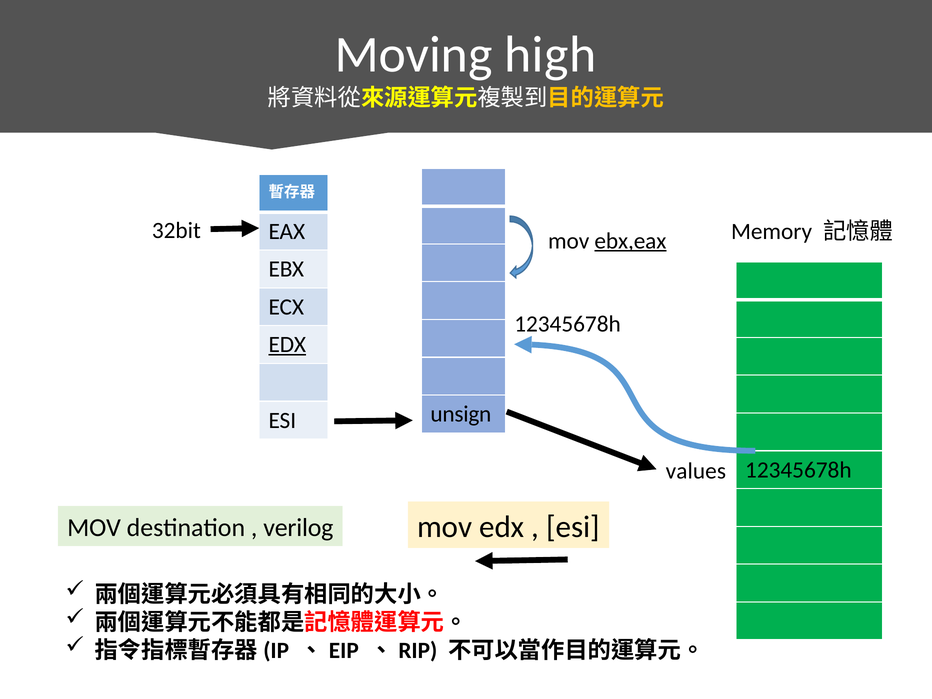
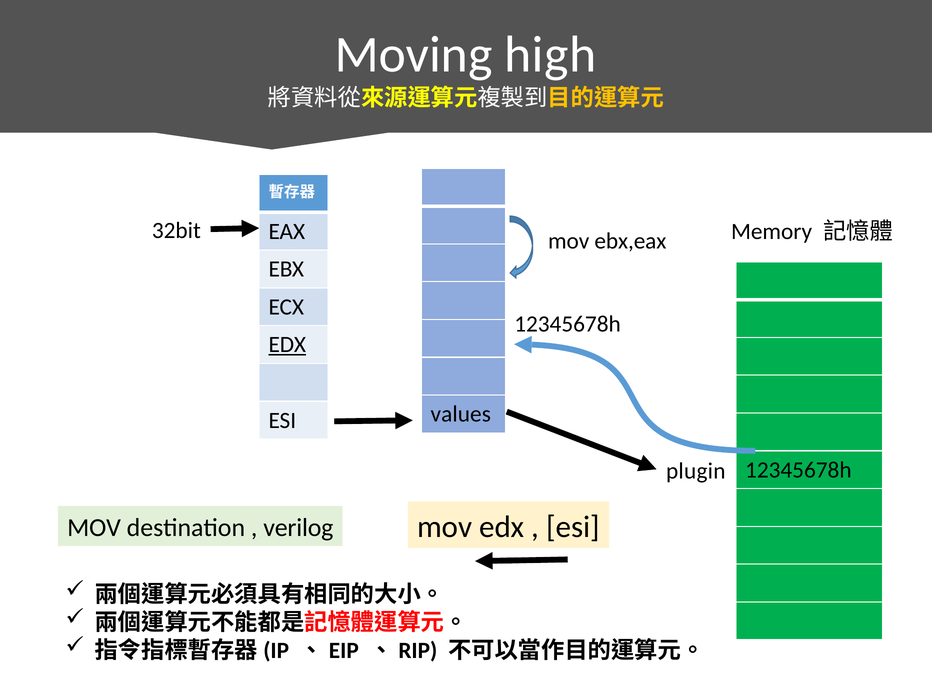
ebx,eax underline: present -> none (630, 241)
unsign: unsign -> values (461, 414)
values: values -> plugin (696, 471)
